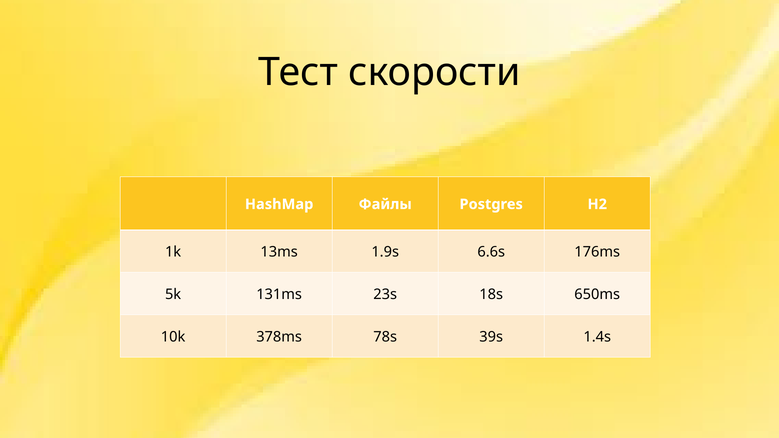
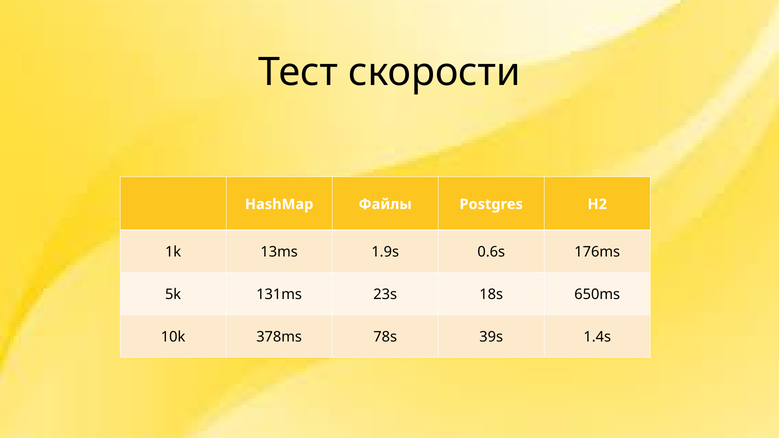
6.6s: 6.6s -> 0.6s (491, 252)
